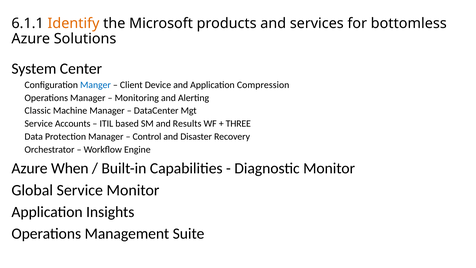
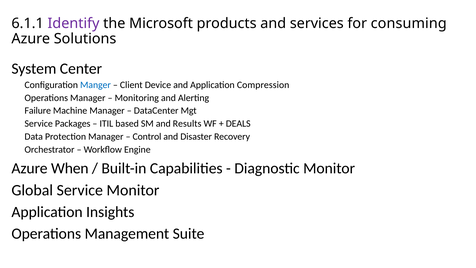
Identify colour: orange -> purple (73, 23)
bottomless: bottomless -> consuming (409, 23)
Classic: Classic -> Failure (38, 111)
Accounts: Accounts -> Packages (73, 124)
THREE: THREE -> DEALS (238, 124)
